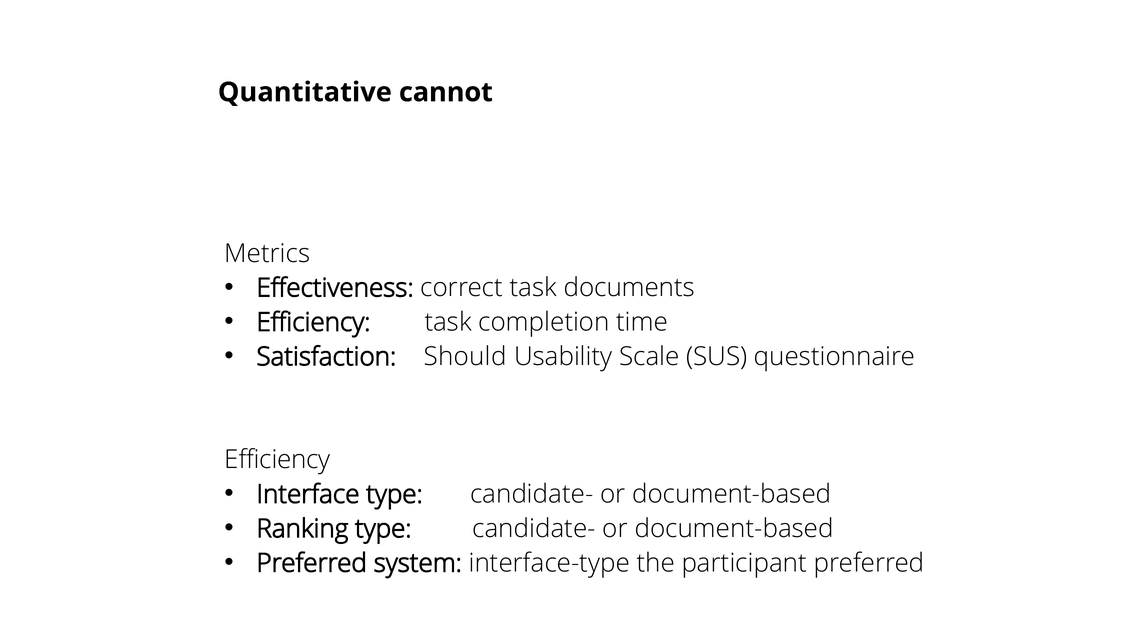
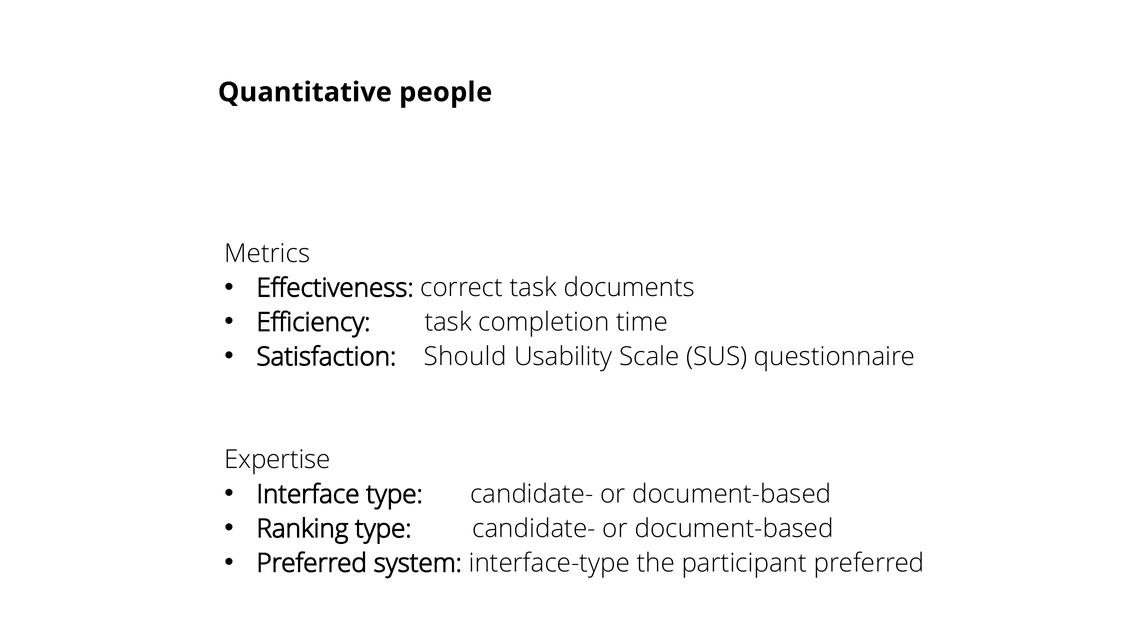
cannot: cannot -> people (446, 92)
Efficiency: Efficiency -> Expertise (277, 459)
